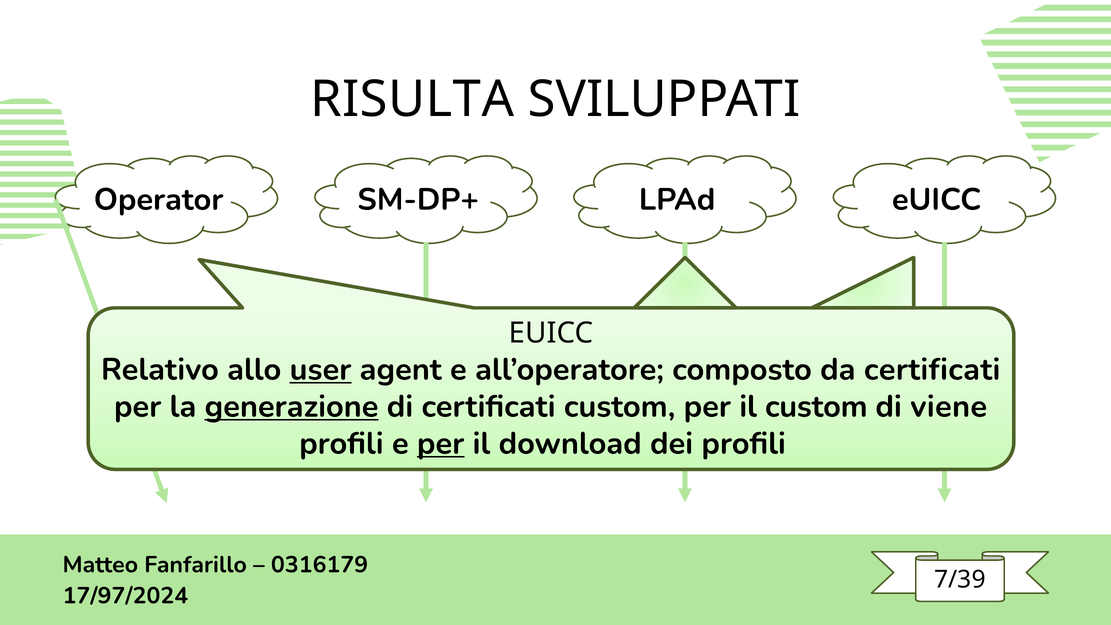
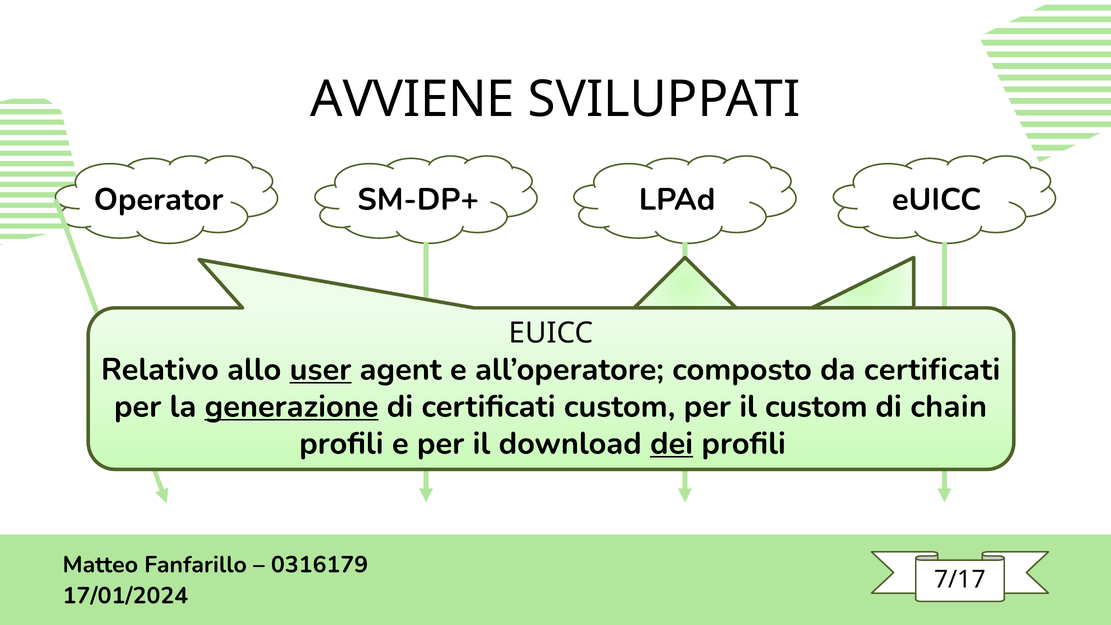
RISULTA: RISULTA -> AVVIENE (413, 99)
viene: viene -> chain (949, 406)
per underline: present -> none (441, 443)
dei underline: none -> present (672, 443)
7/39: 7/39 -> 7/17 (960, 579)
17/97/2024: 17/97/2024 -> 17/01/2024 (125, 596)
